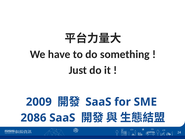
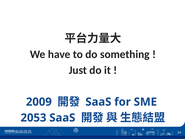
2086: 2086 -> 2053 (33, 118)
